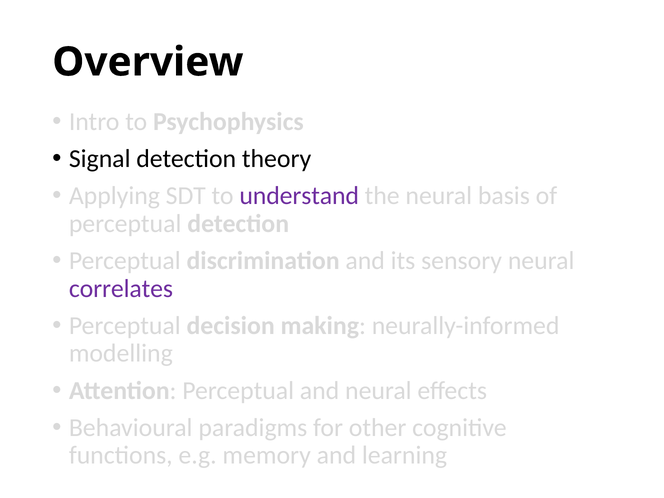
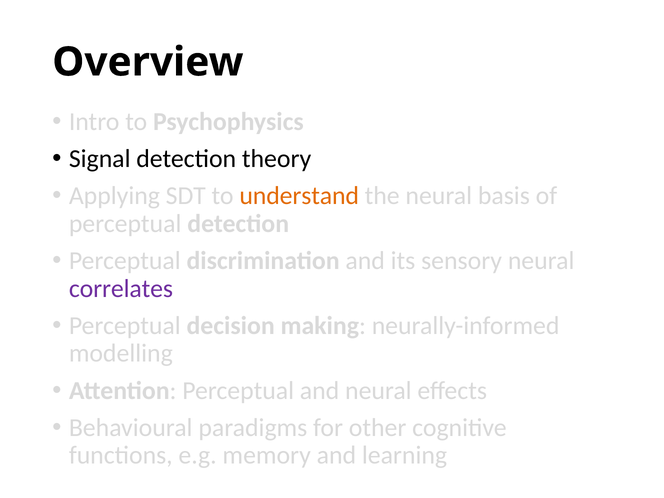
understand colour: purple -> orange (299, 196)
